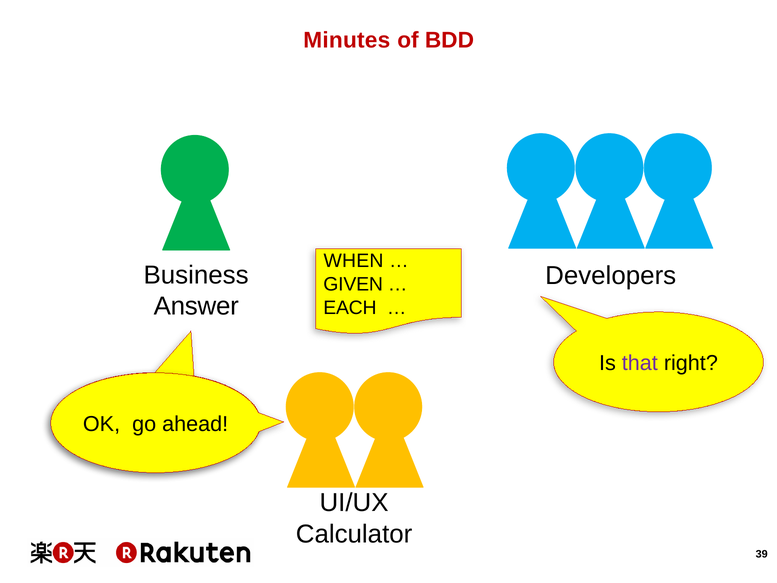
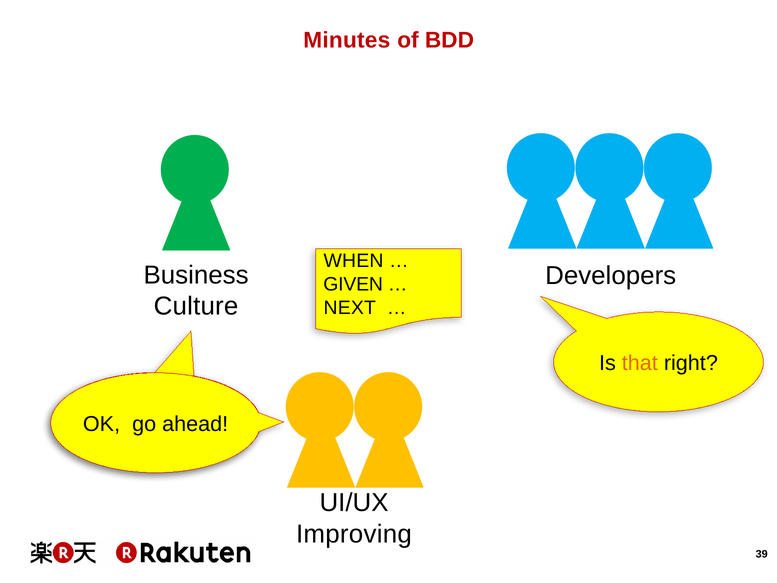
Answer: Answer -> Culture (196, 306)
EACH: EACH -> NEXT (350, 308)
that colour: purple -> orange (640, 363)
Calculator: Calculator -> Improving (354, 534)
